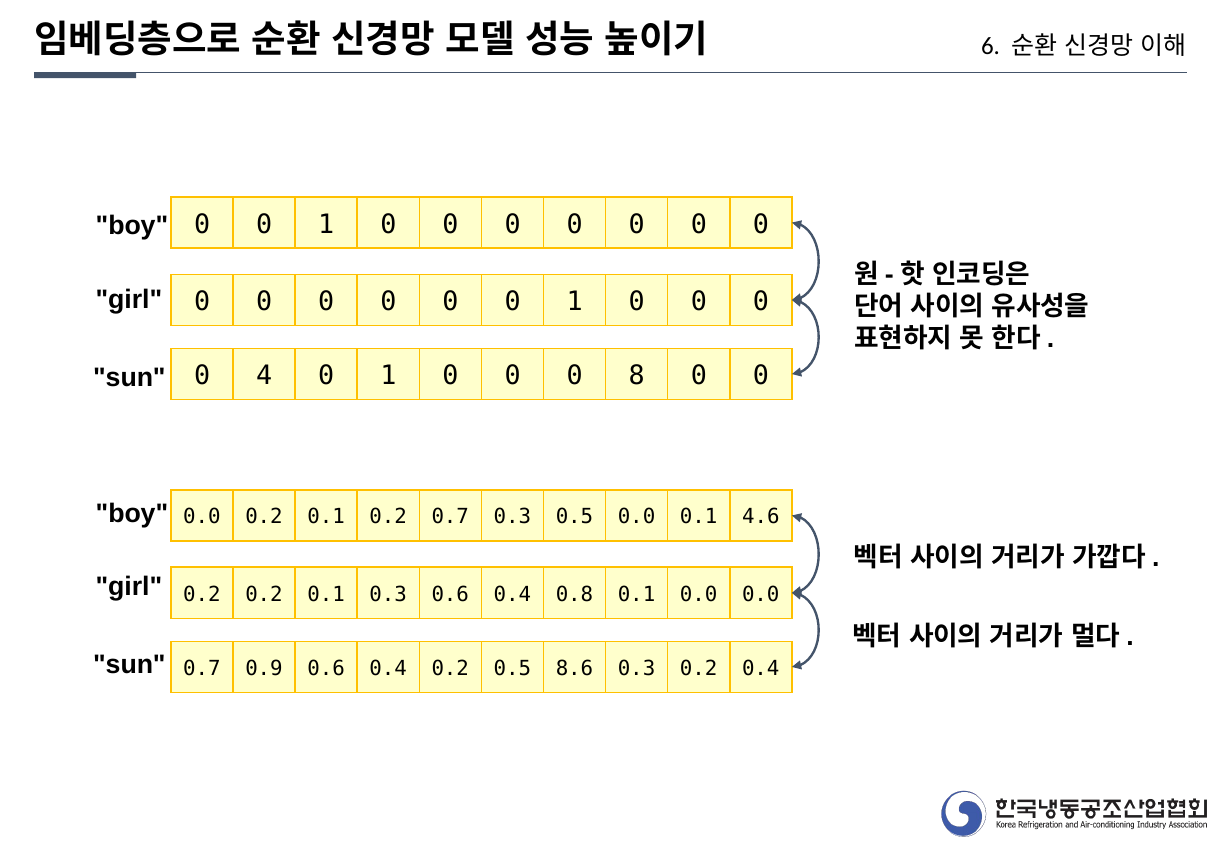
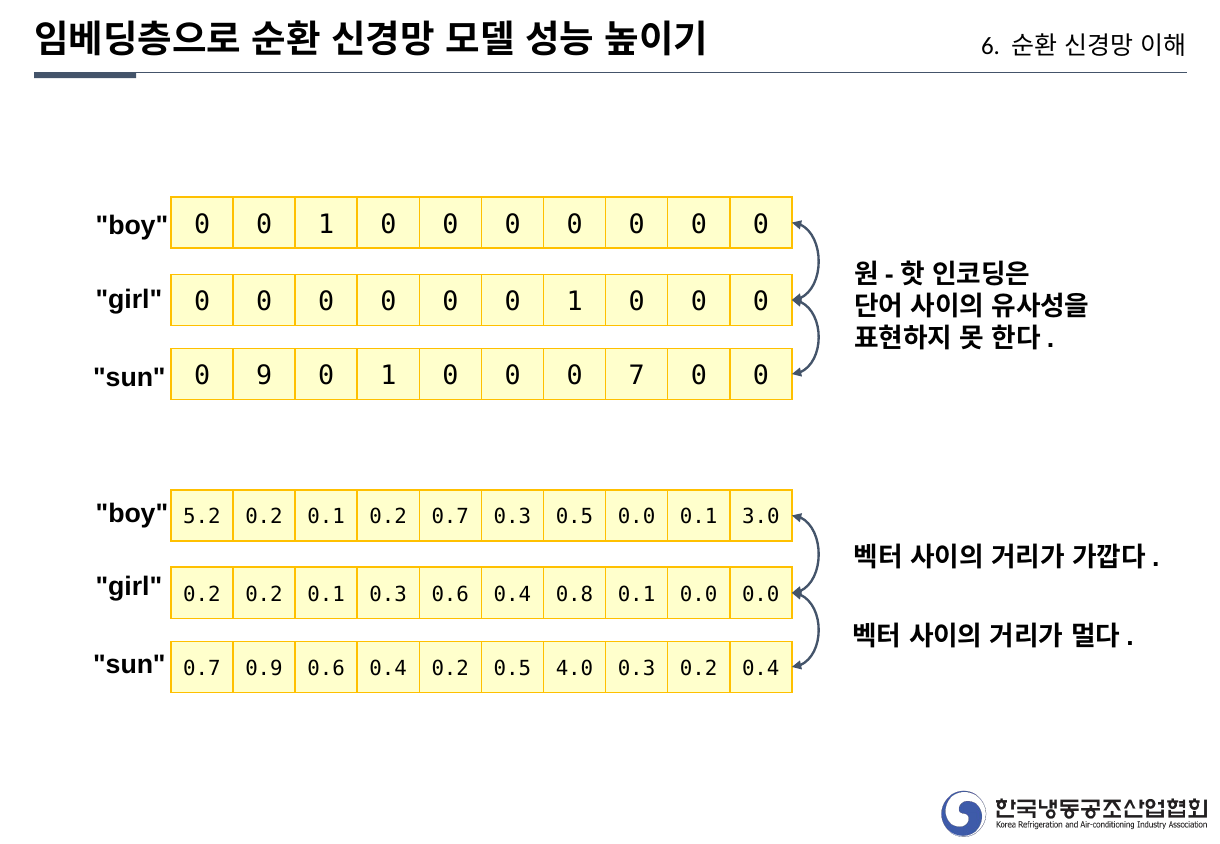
4: 4 -> 9 (264, 376)
8: 8 -> 7 (637, 376)
0.0: 0.0 -> 5.2 (202, 517)
4.6: 4.6 -> 3.0 (761, 517)
8.6: 8.6 -> 4.0 (574, 669)
